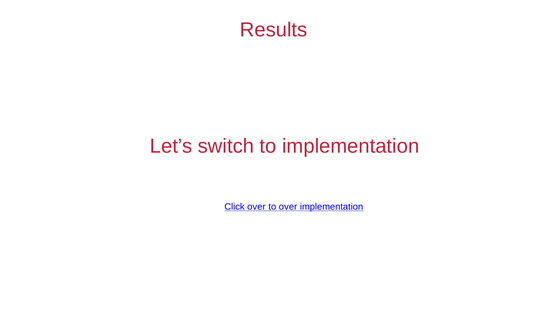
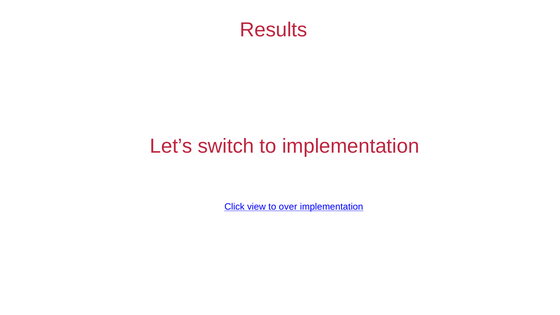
Click over: over -> view (256, 207)
